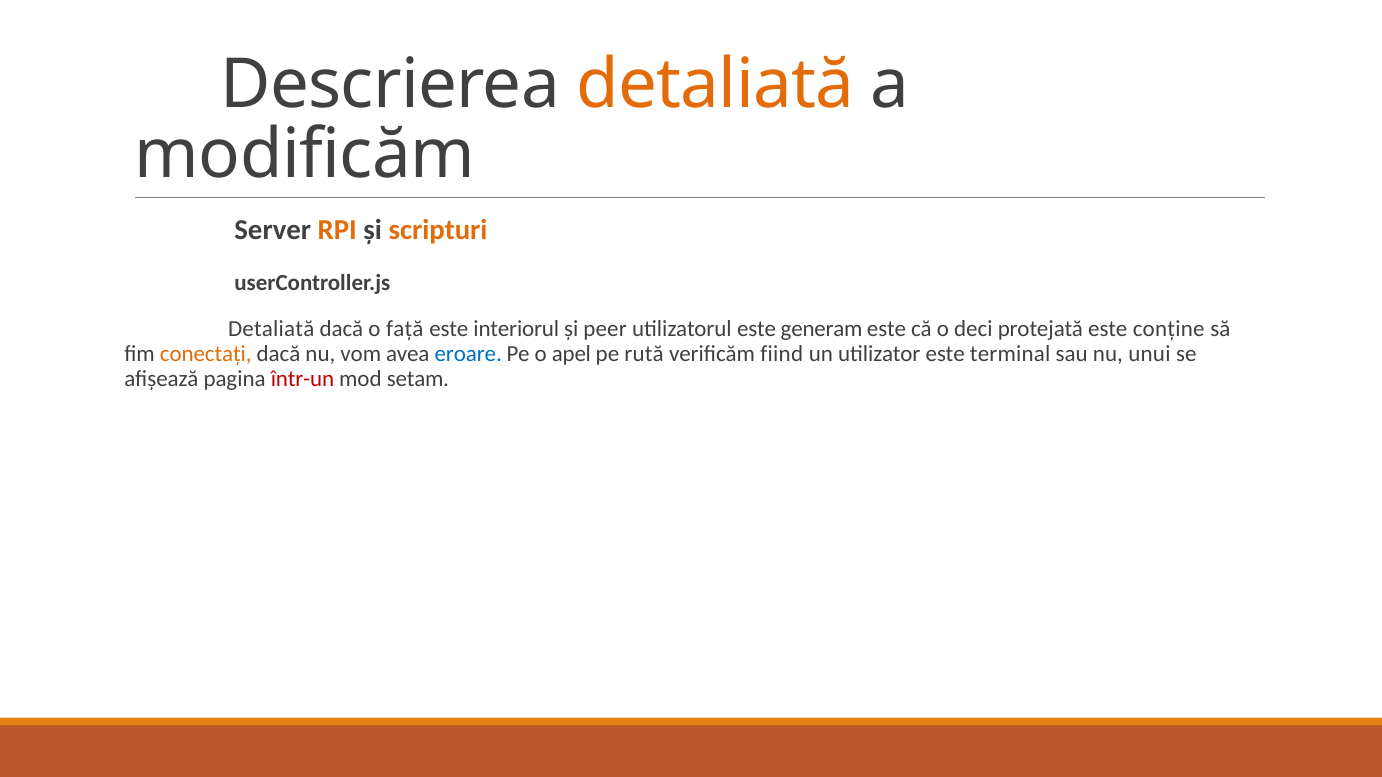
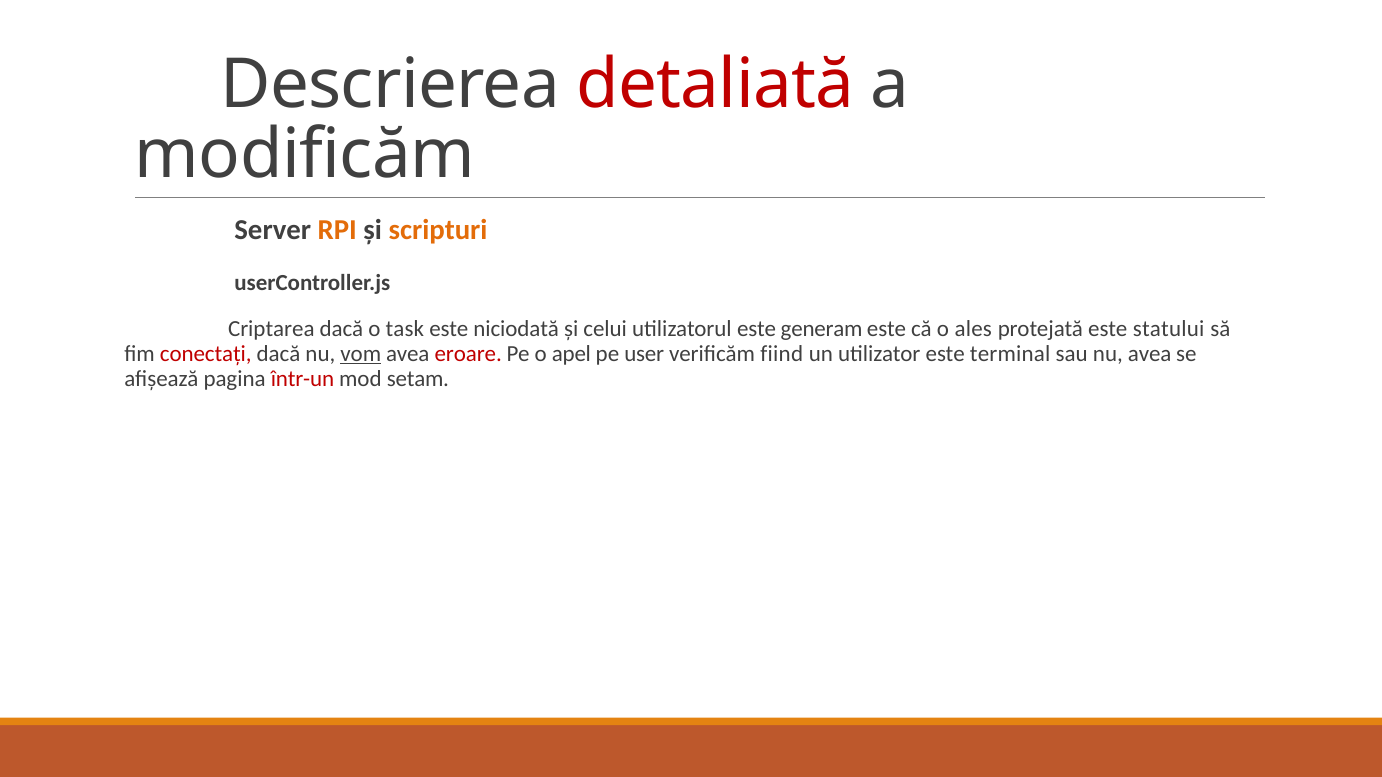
detaliată colour: orange -> red (715, 84)
Detaliată: Detaliată -> Criptarea (271, 329)
față: față -> task (405, 329)
interiorul: interiorul -> niciodată (516, 329)
peer: peer -> celui (605, 329)
deci: deci -> ales (973, 329)
conține: conține -> statului (1169, 329)
conectați colour: orange -> red (206, 354)
vom underline: none -> present (361, 354)
eroare colour: blue -> red (468, 354)
rută: rută -> user (644, 354)
nu unui: unui -> avea (1150, 354)
